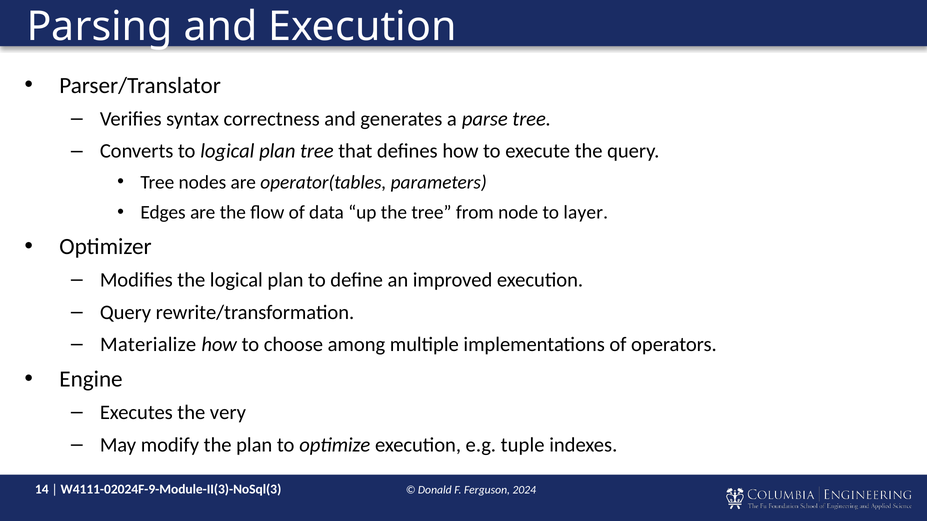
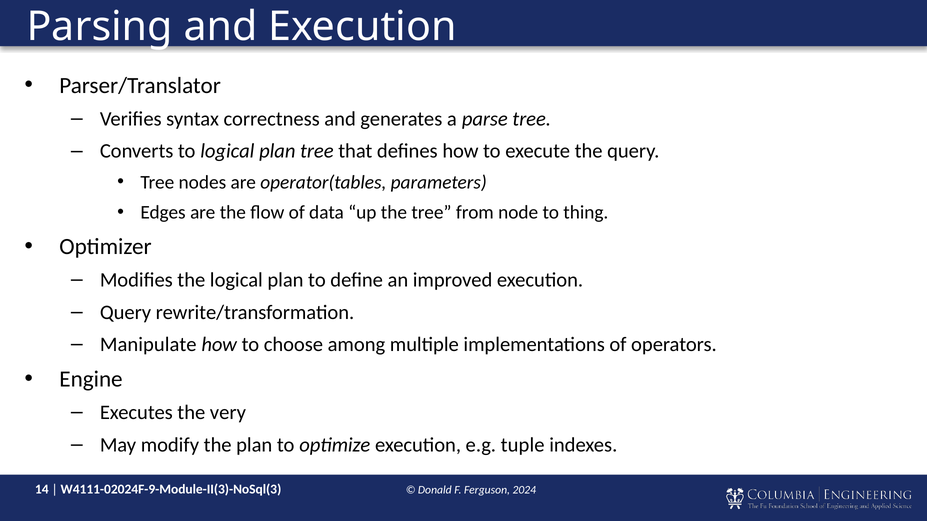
layer: layer -> thing (586, 213)
Materialize: Materialize -> Manipulate (148, 345)
